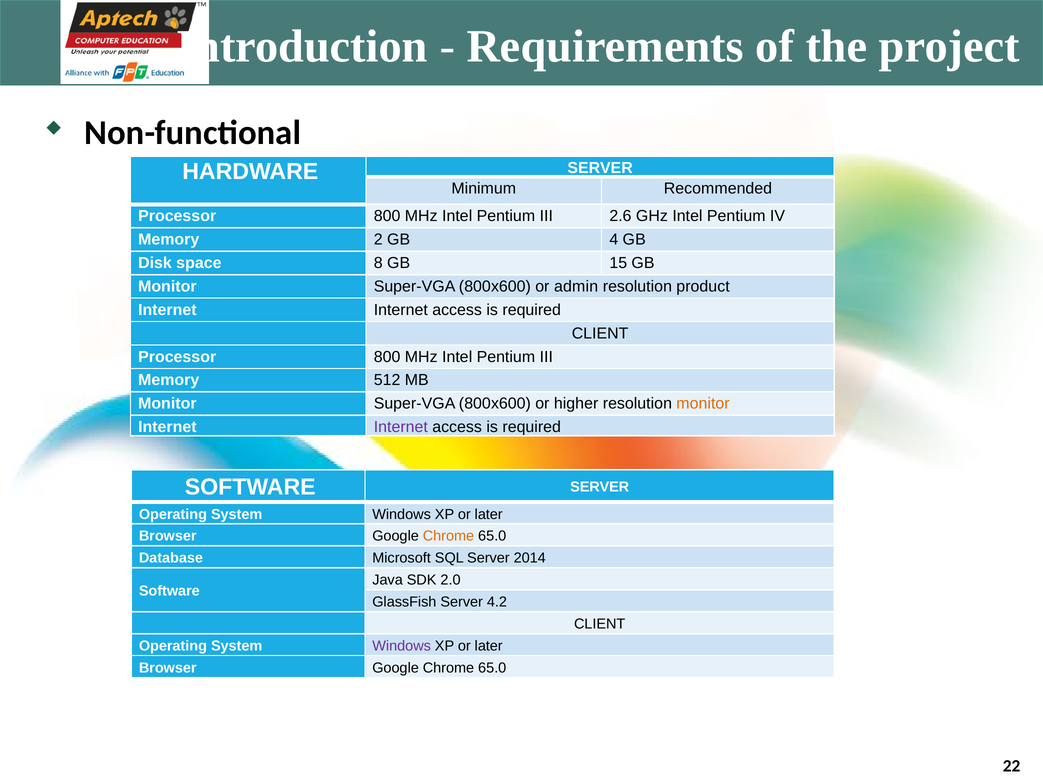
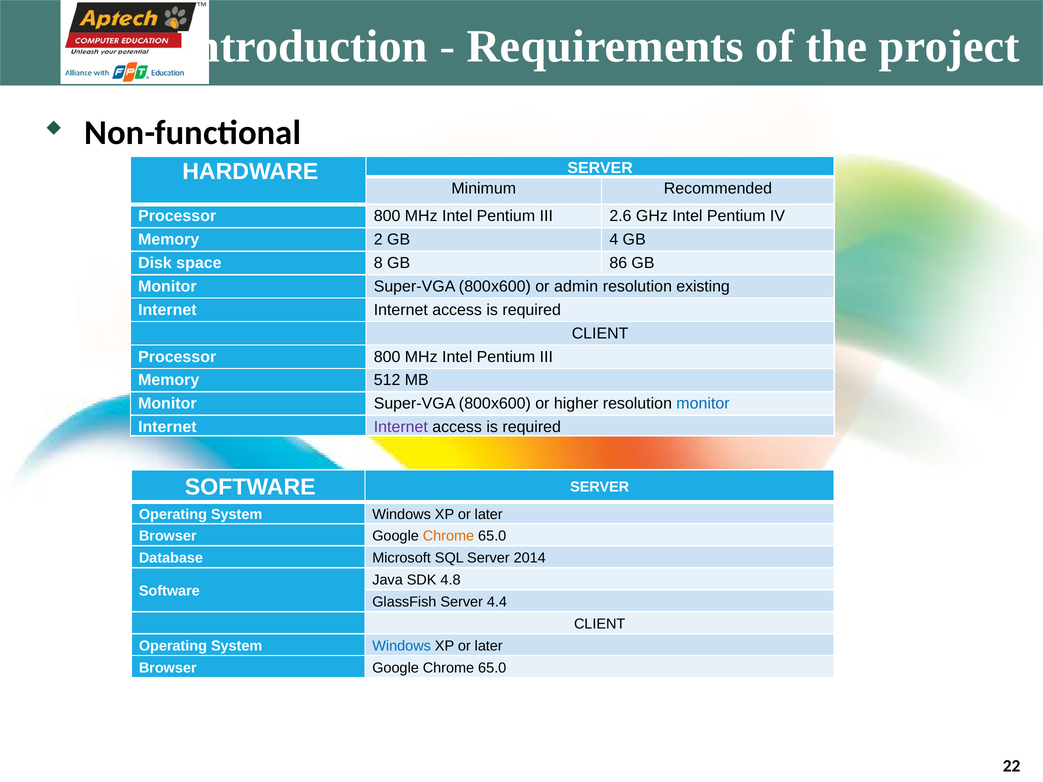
15: 15 -> 86 (618, 263)
product: product -> existing (703, 287)
monitor colour: orange -> blue (703, 404)
2.0: 2.0 -> 4.8 (451, 580)
4.2: 4.2 -> 4.4 (497, 602)
Windows colour: purple -> blue (402, 646)
